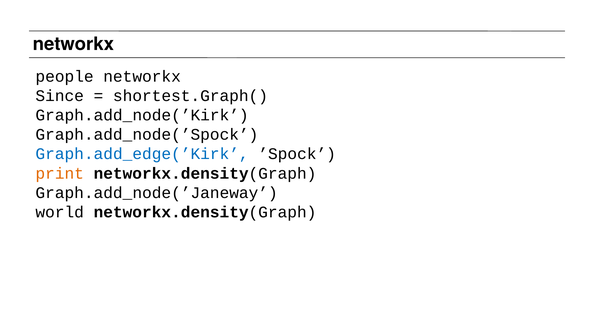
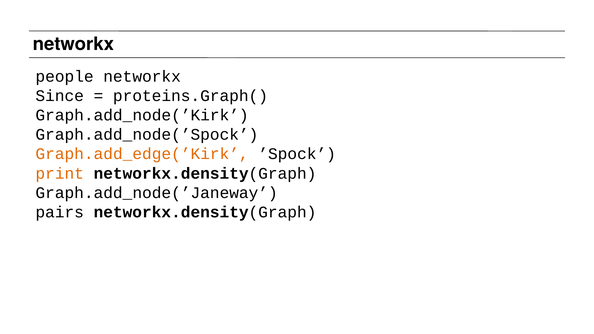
shortest.Graph(: shortest.Graph( -> proteins.Graph( (190, 96)
Graph.add_edge(’Kirk colour: blue -> orange (142, 154)
world: world -> pairs (60, 212)
